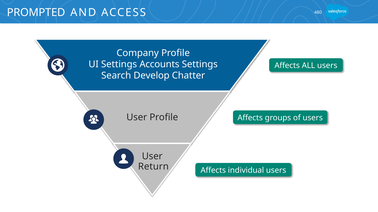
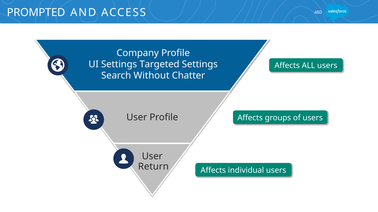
Accounts: Accounts -> Targeted (159, 64)
Develop: Develop -> Without (151, 76)
